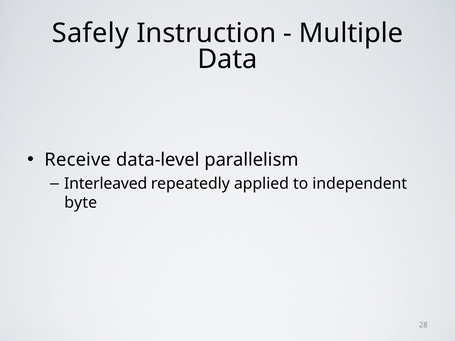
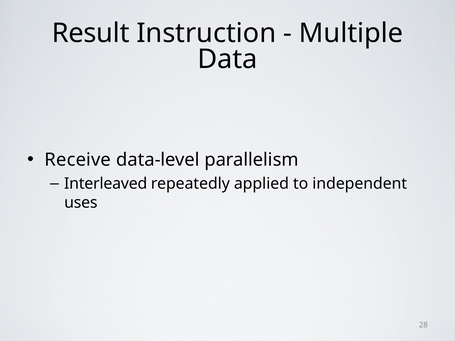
Safely: Safely -> Result (91, 33)
byte: byte -> uses (81, 203)
